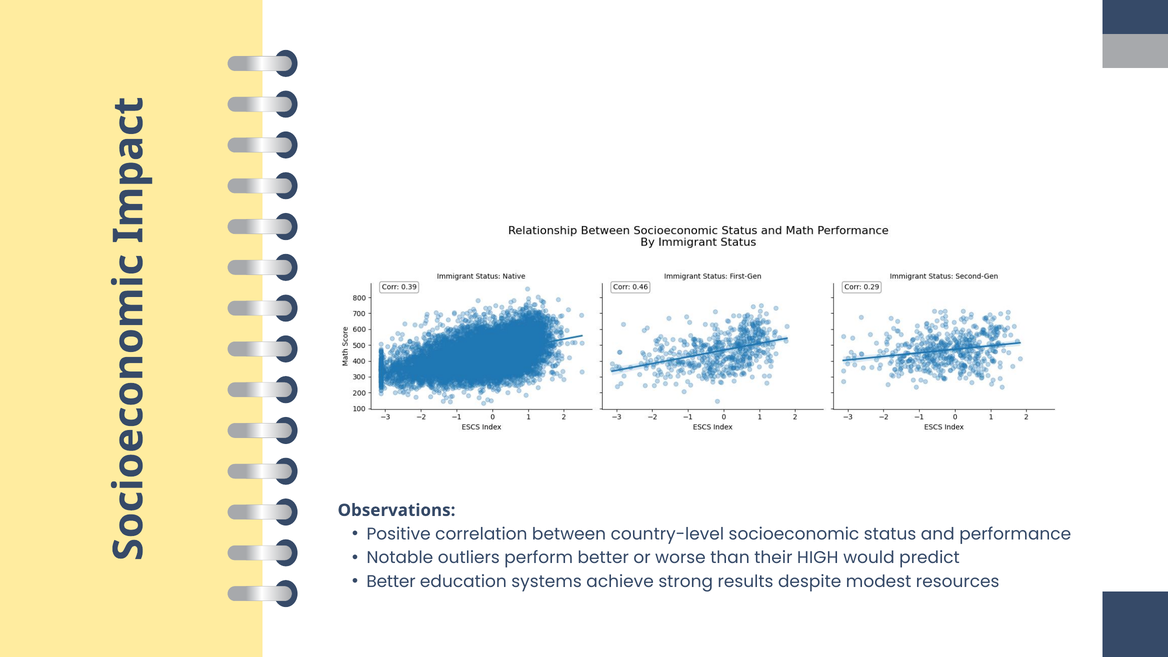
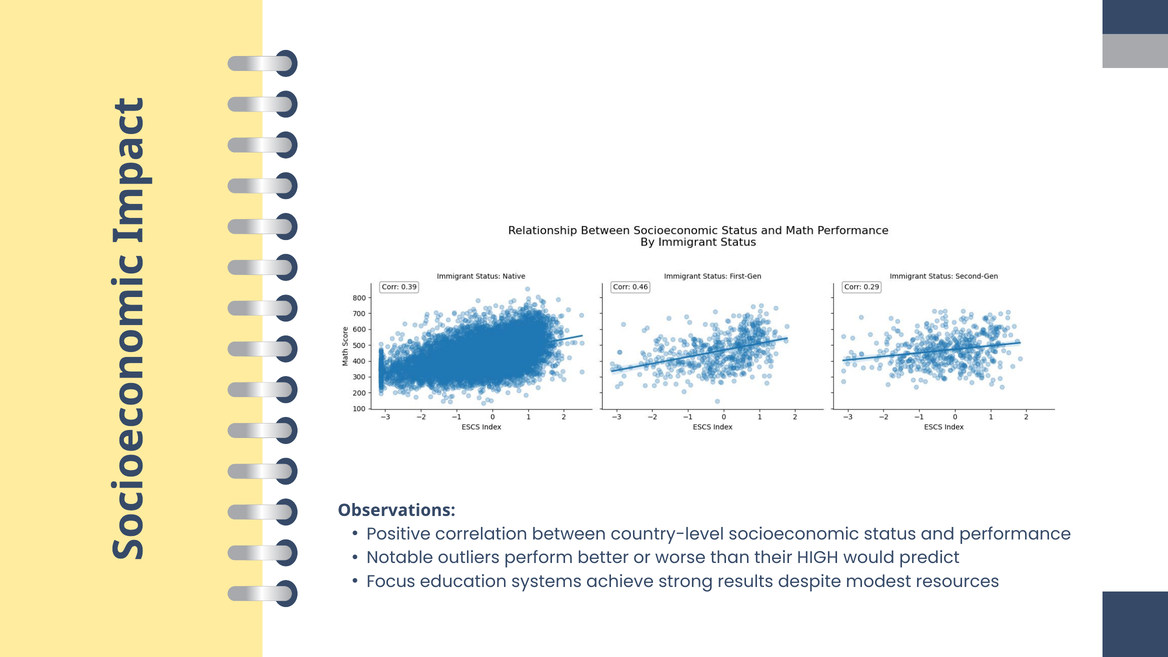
Better: Better -> Focus (391, 582)
